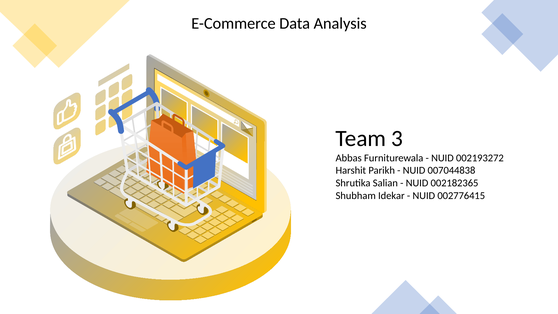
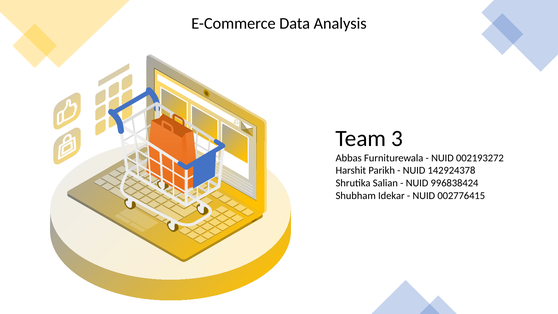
007044838: 007044838 -> 142924378 (451, 170)
002182365: 002182365 -> 996838424 (455, 183)
